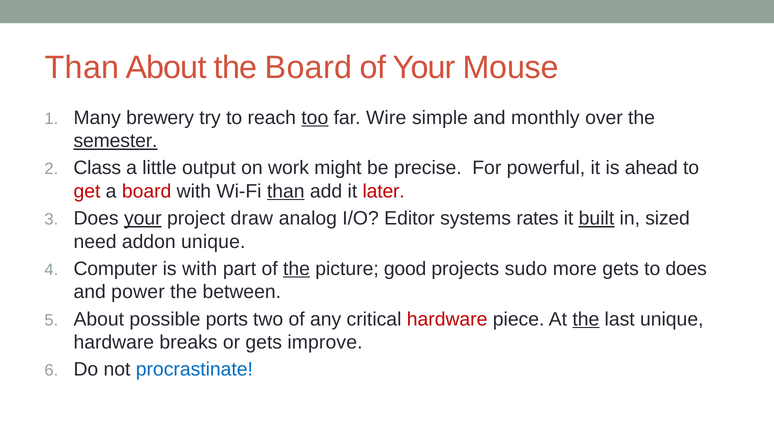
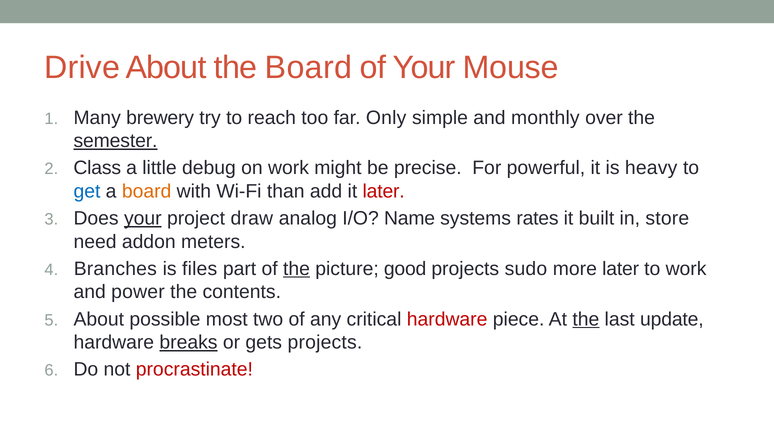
Than: Than -> Drive (82, 68)
too underline: present -> none (315, 117)
Wire: Wire -> Only (386, 117)
output: output -> debug (209, 168)
ahead: ahead -> heavy (651, 168)
get colour: red -> blue (87, 191)
board colour: red -> orange (147, 191)
than underline: present -> none (286, 191)
Editor: Editor -> Name (410, 218)
built underline: present -> none (596, 218)
sized: sized -> store (667, 218)
addon unique: unique -> meters (213, 241)
Computer: Computer -> Branches (115, 268)
is with: with -> files (200, 268)
more gets: gets -> later (621, 268)
to does: does -> work (686, 268)
between: between -> contents (242, 292)
ports: ports -> most (227, 319)
last unique: unique -> update (672, 319)
breaks underline: none -> present (188, 342)
gets improve: improve -> projects (325, 342)
procrastinate colour: blue -> red (194, 369)
